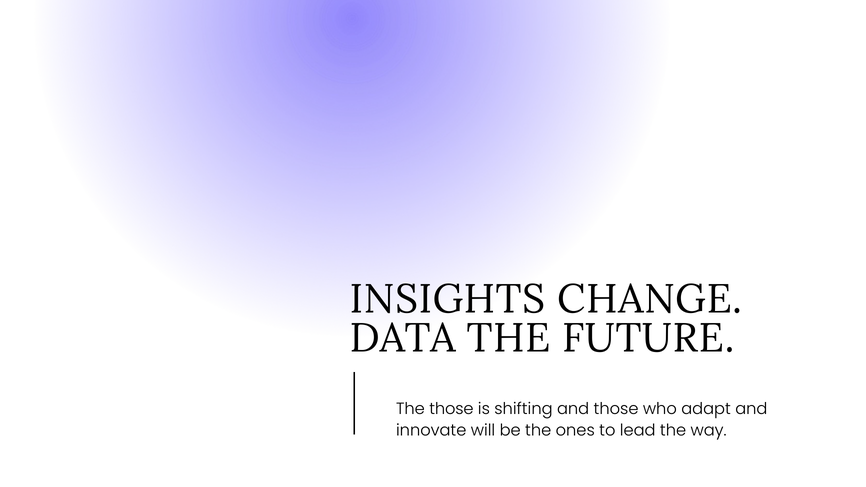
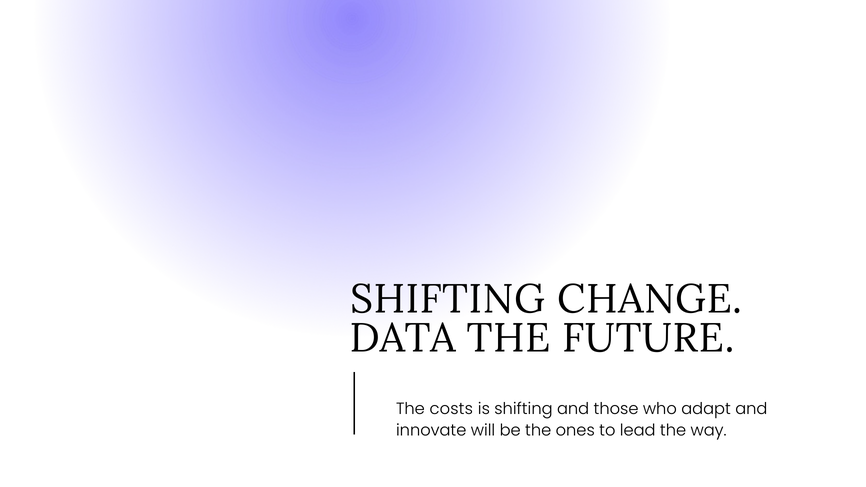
INSIGHTS: INSIGHTS -> SHIFTING (448, 300)
The those: those -> costs (451, 409)
